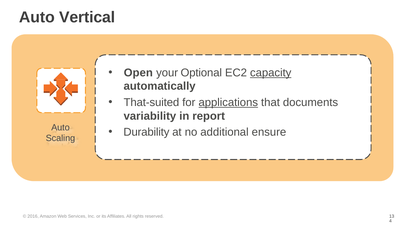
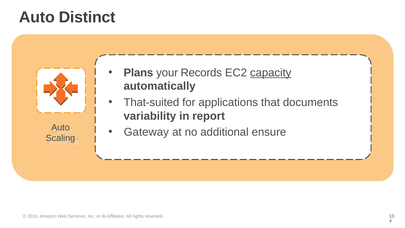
Vertical: Vertical -> Distinct (87, 17)
Open: Open -> Plans (138, 73)
Optional: Optional -> Records (201, 73)
applications underline: present -> none (228, 102)
Durability: Durability -> Gateway (146, 132)
